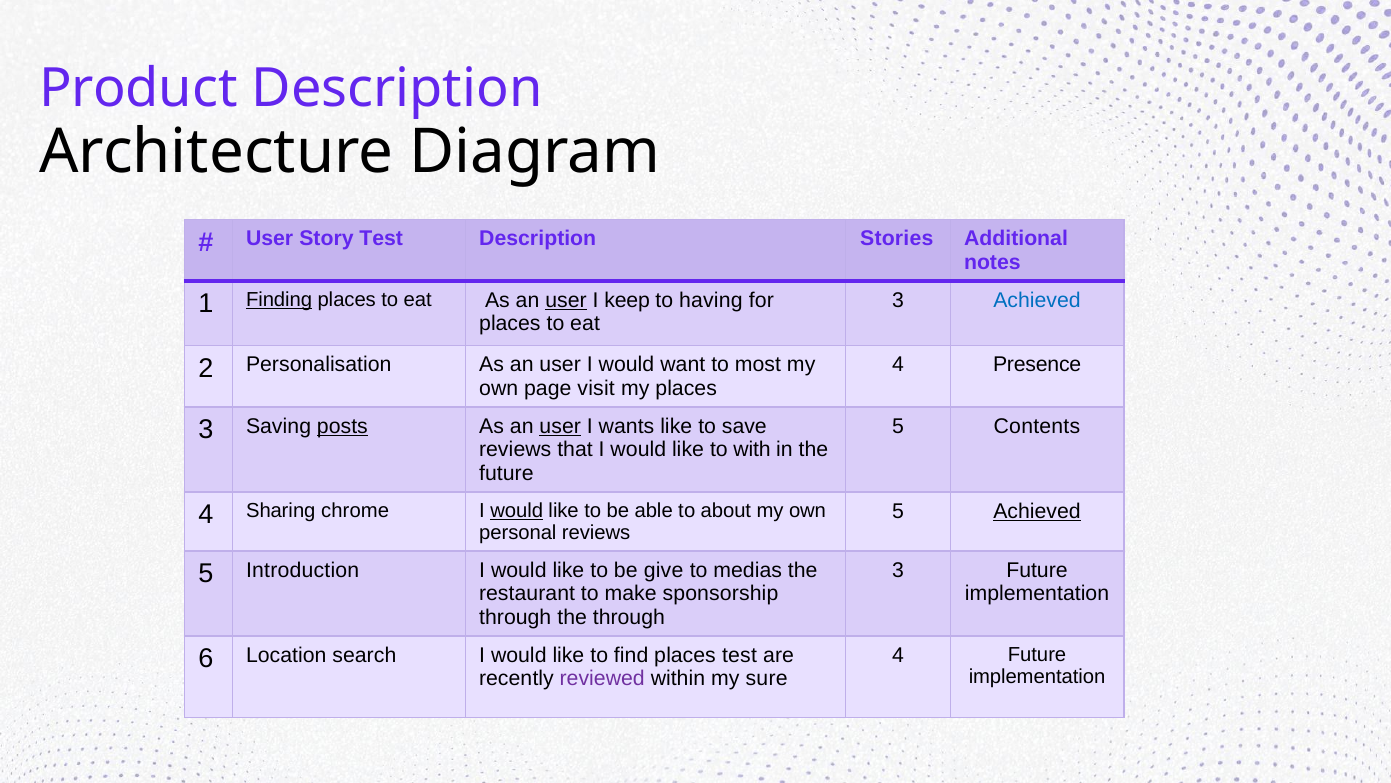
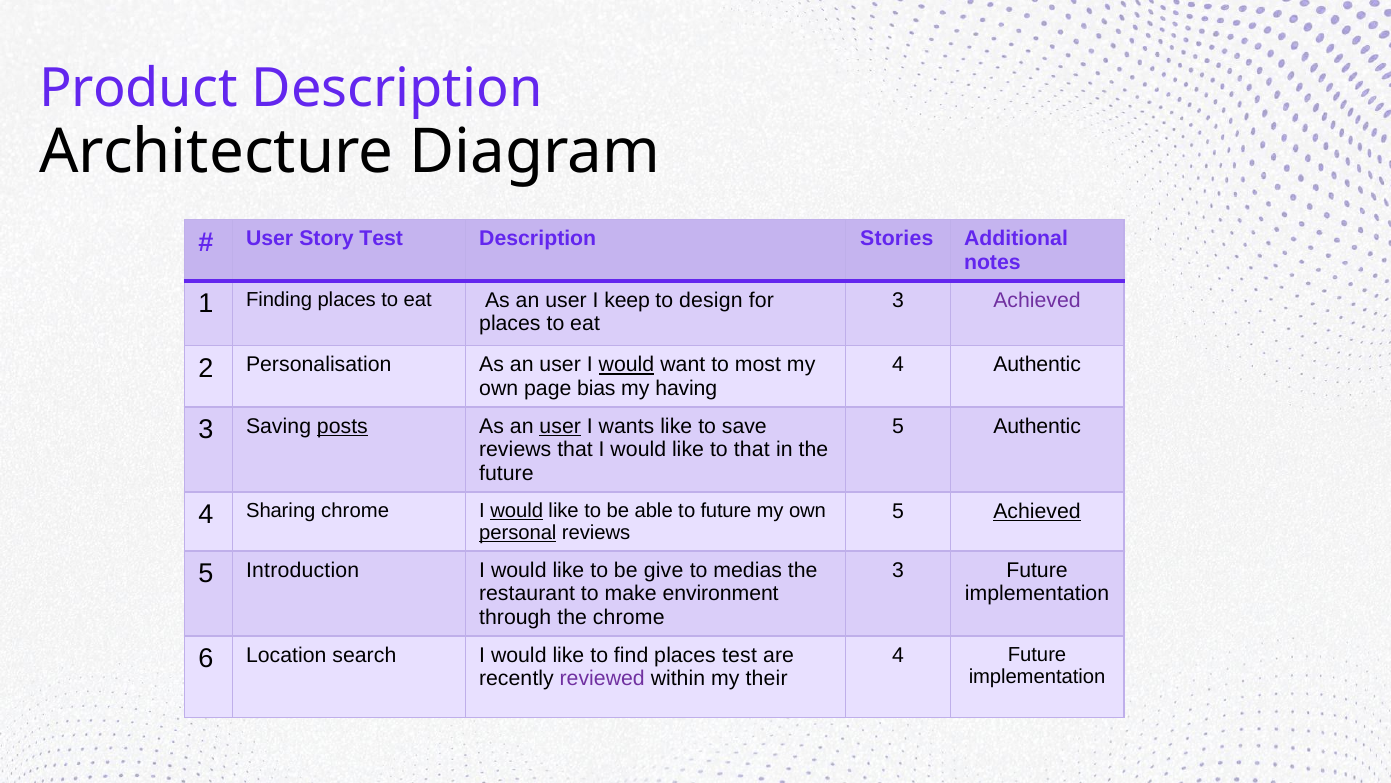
Achieved colour: blue -> purple (1037, 300)
Finding underline: present -> none (279, 299)
user underline: present -> none (566, 300)
having: having -> design (711, 300)
4 Presence: Presence -> Authentic (1037, 365)
would underline: none -> present (627, 365)
visit: visit -> bias (596, 388)
my places: places -> having (686, 388)
5 Contents: Contents -> Authentic (1037, 426)
to with: with -> that (752, 450)
to about: about -> future (726, 510)
personal underline: none -> present (518, 533)
sponsorship: sponsorship -> environment (721, 594)
the through: through -> chrome (629, 617)
sure: sure -> their (767, 678)
